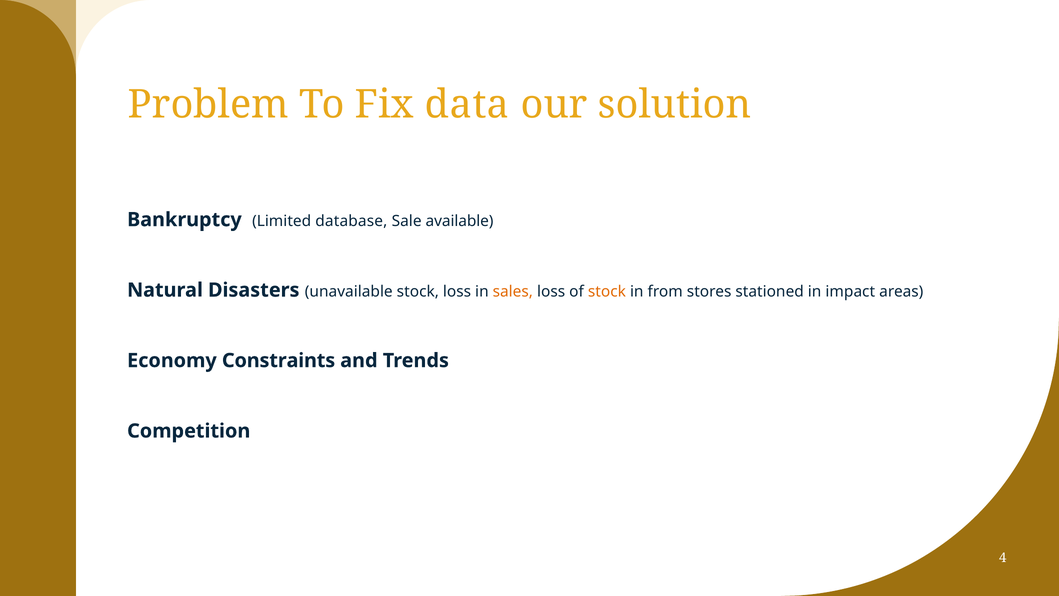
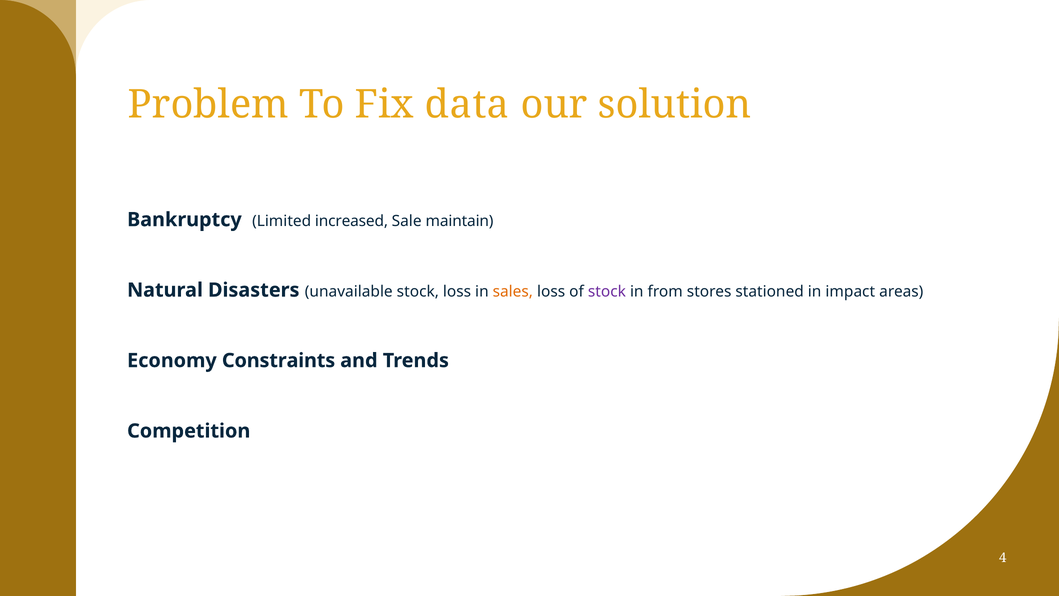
database: database -> increased (352, 221)
available: available -> maintain (460, 221)
stock colour: orange -> purple (607, 291)
